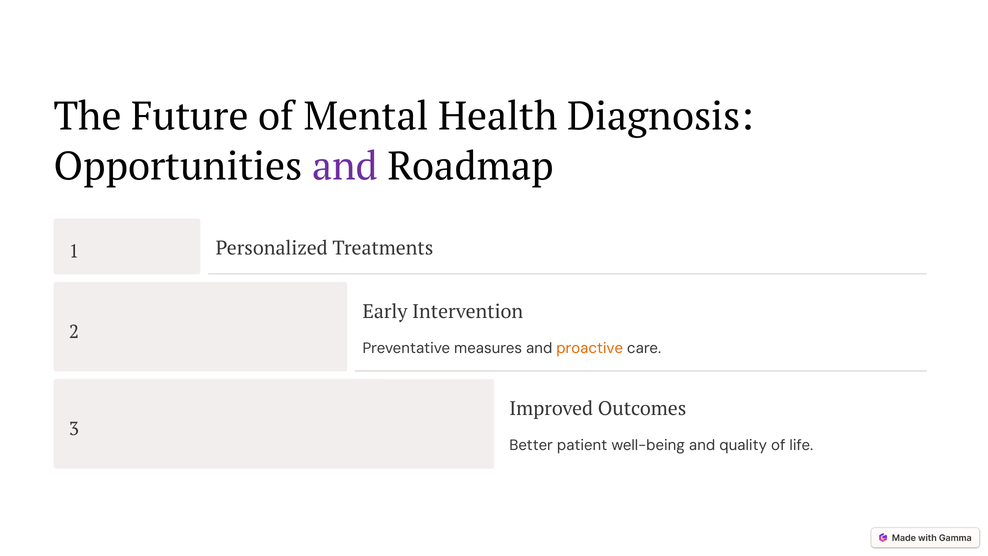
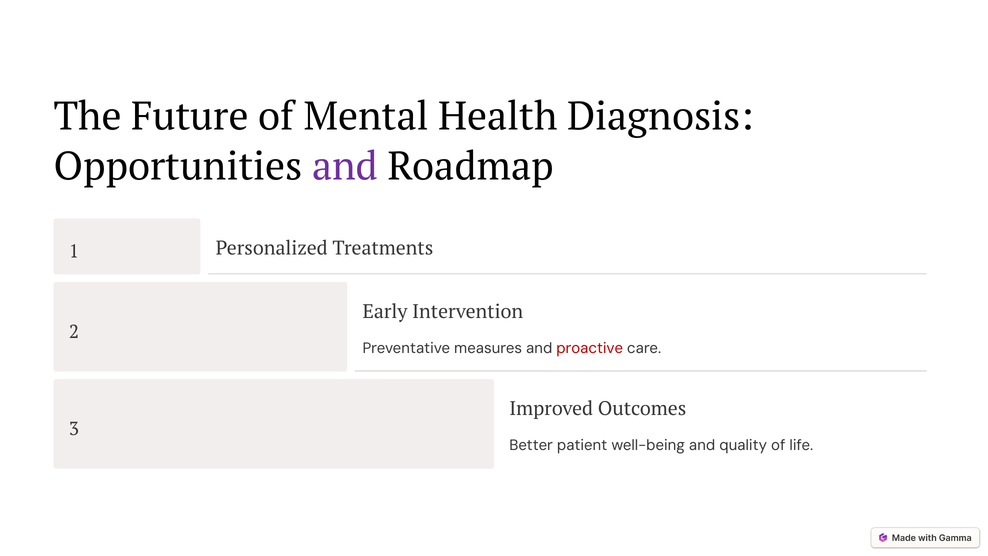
proactive colour: orange -> red (590, 348)
